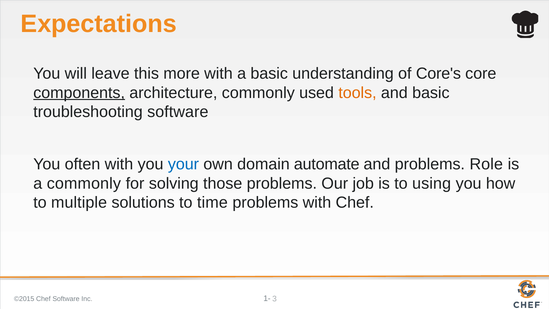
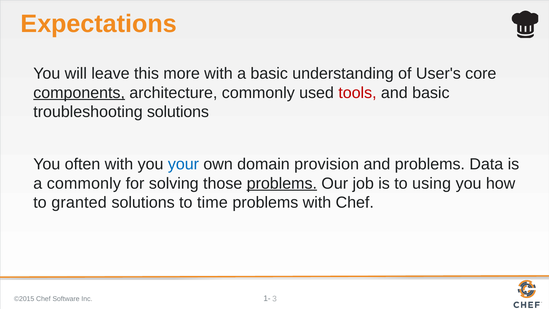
Core's: Core's -> User's (438, 73)
tools colour: orange -> red (357, 93)
troubleshooting software: software -> solutions (178, 112)
automate: automate -> provision (327, 164)
Role: Role -> Data (486, 164)
problems underline: none -> present (282, 183)
multiple: multiple -> granted (79, 203)
